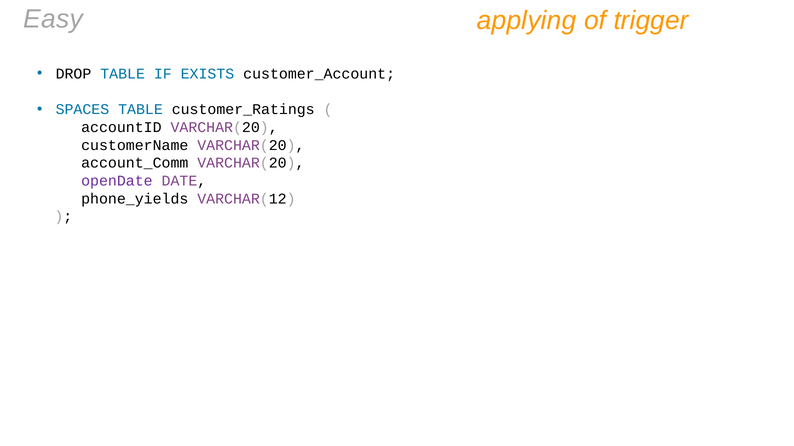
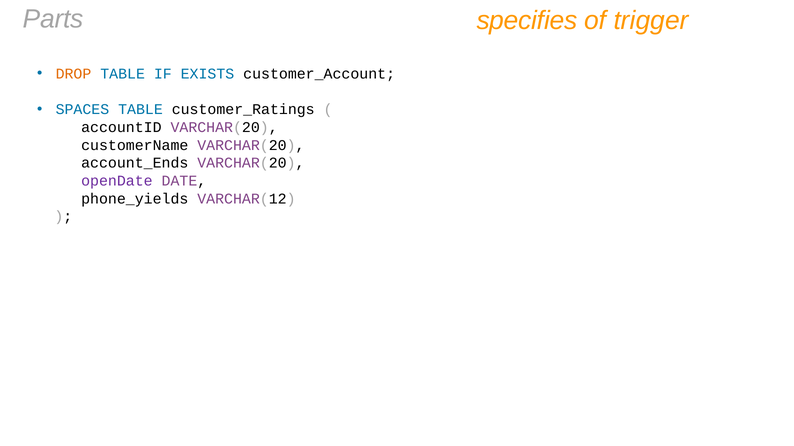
Easy: Easy -> Parts (53, 19)
applying: applying -> specifies (527, 21)
DROP colour: black -> orange (73, 74)
account_Comm: account_Comm -> account_Ends (135, 163)
